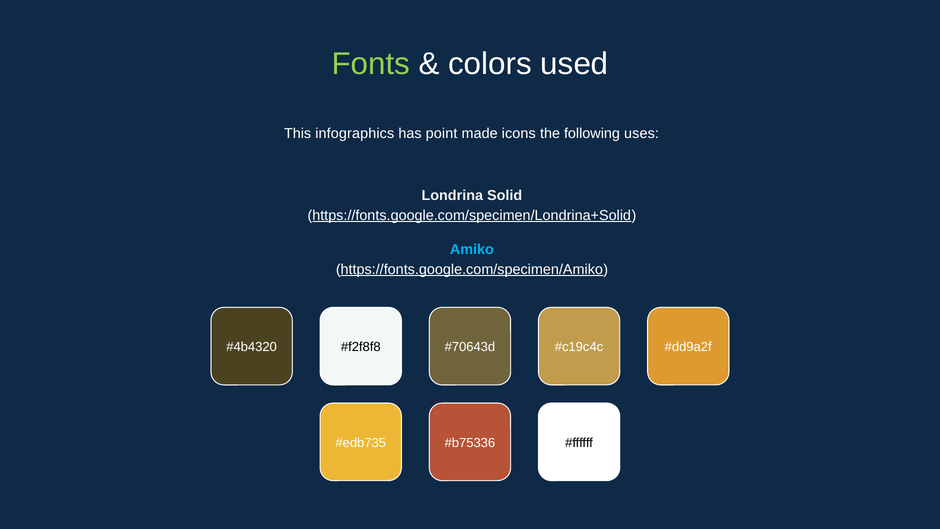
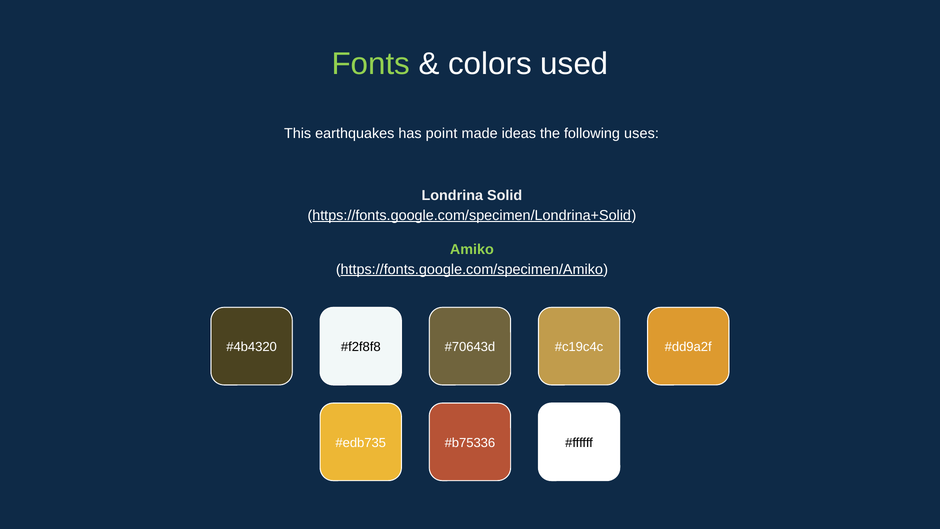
infographics: infographics -> earthquakes (355, 133)
icons: icons -> ideas (519, 133)
Amiko colour: light blue -> light green (472, 249)
